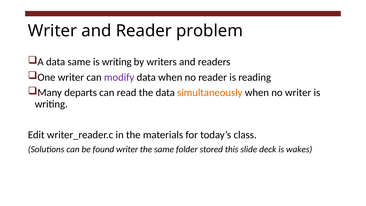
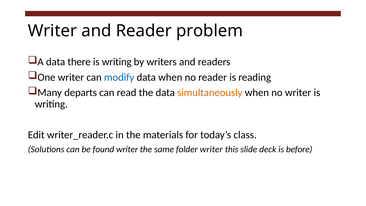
data same: same -> there (79, 62)
modify colour: purple -> blue (119, 77)
folder stored: stored -> writer (211, 149)
wakes: wakes -> before (299, 149)
